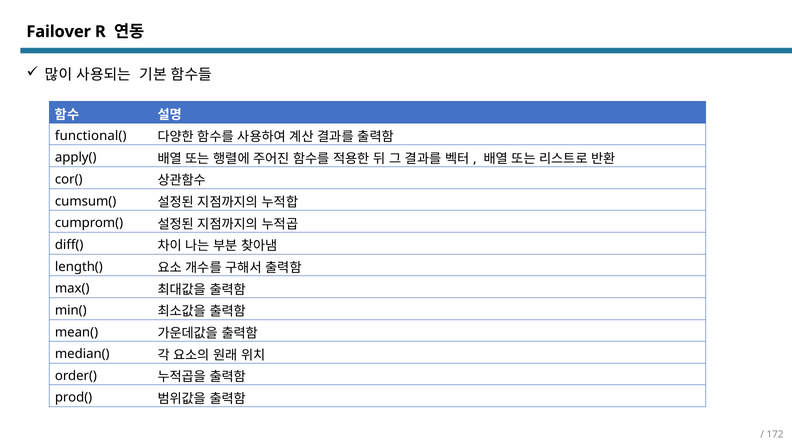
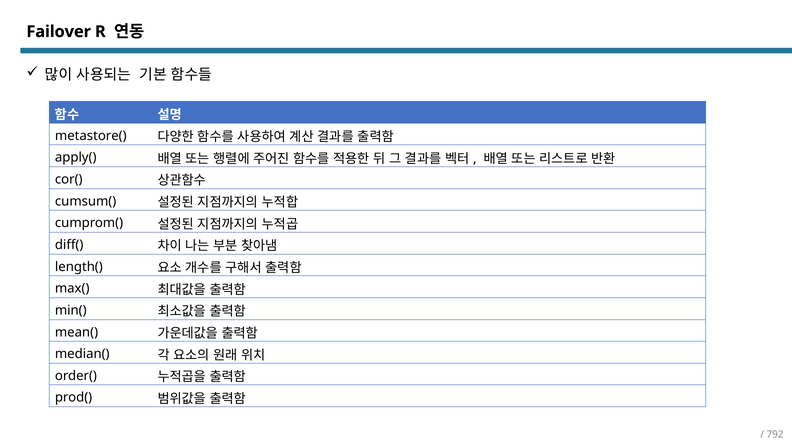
functional(: functional( -> metastore( (91, 136)
172: 172 -> 792 (775, 434)
